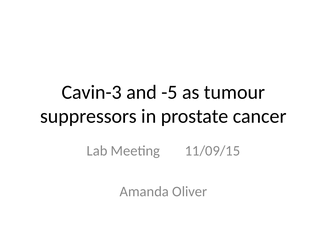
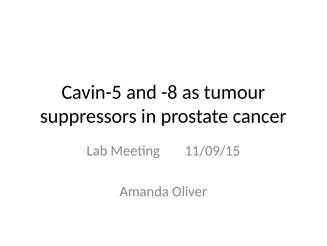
Cavin-3: Cavin-3 -> Cavin-5 (92, 92)
-5: -5 -> -8 (169, 92)
